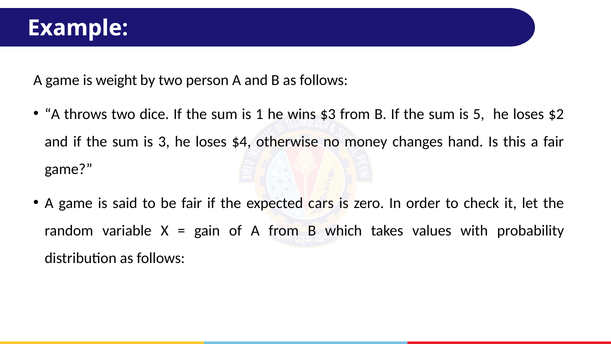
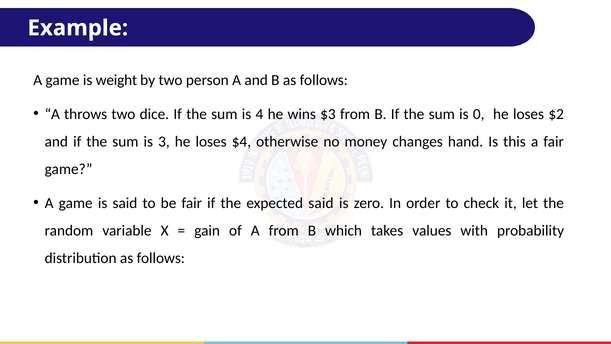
1: 1 -> 4 (259, 114)
5: 5 -> 0 (479, 114)
expected cars: cars -> said (321, 203)
